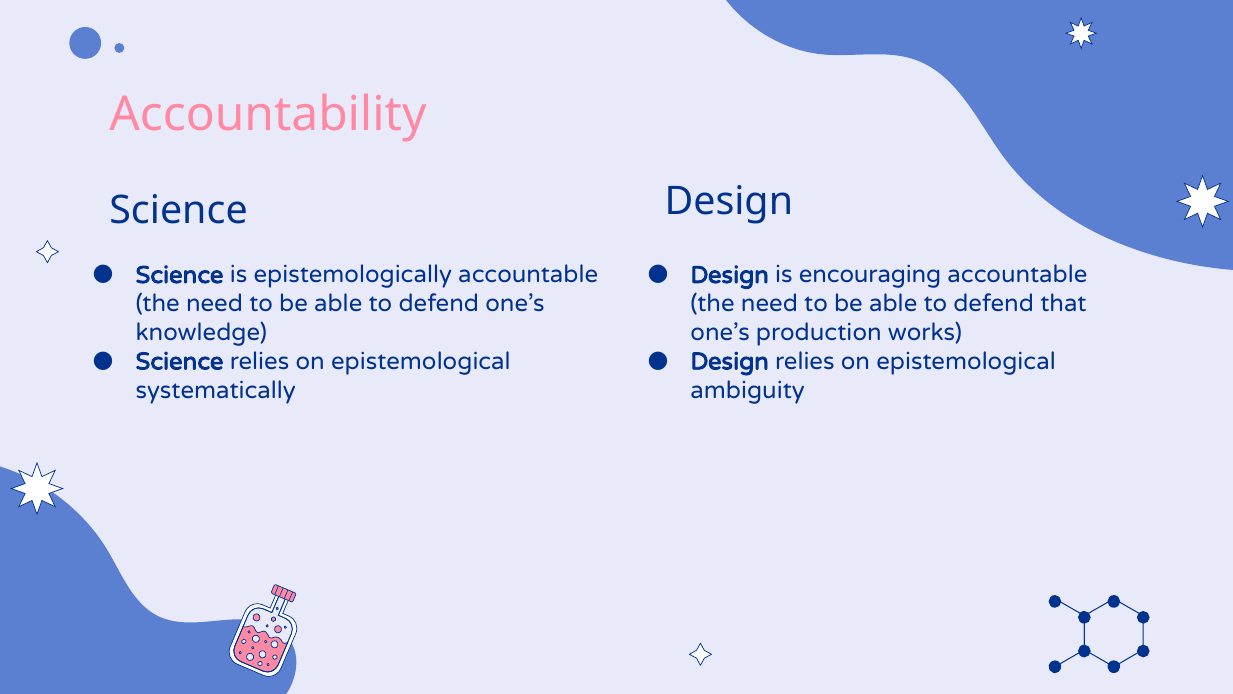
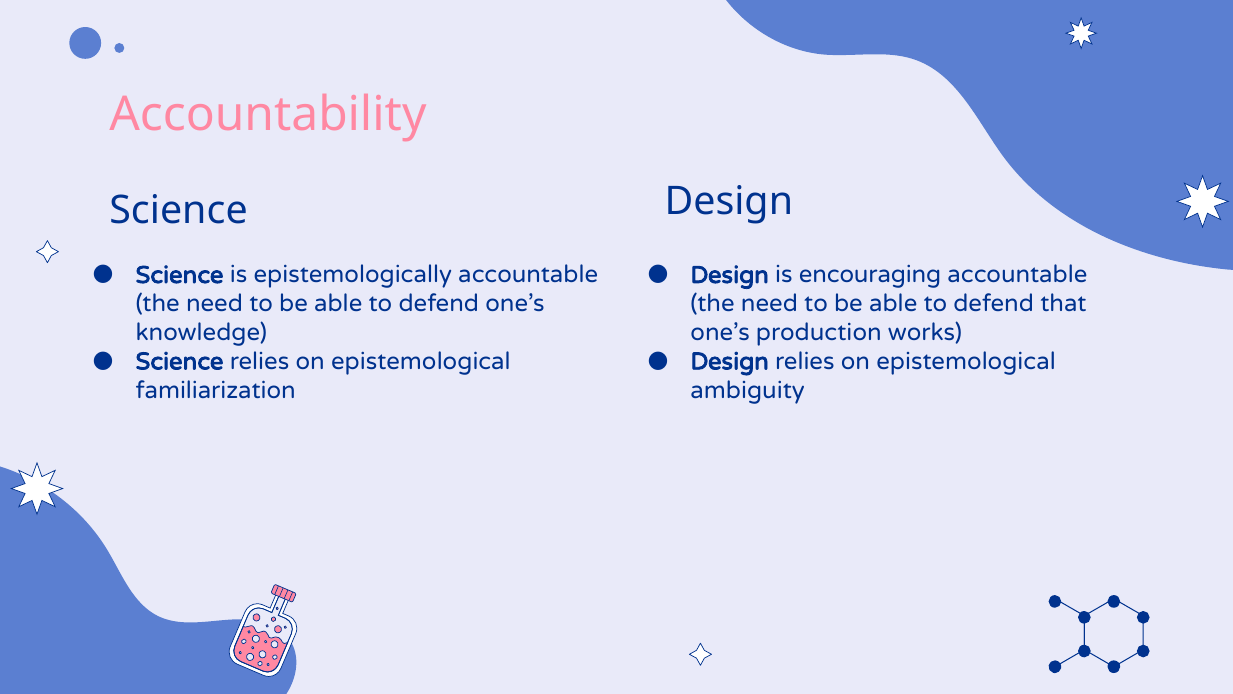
systematically: systematically -> familiarization (216, 390)
